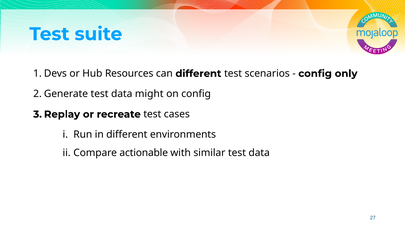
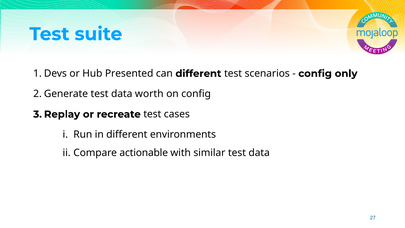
Resources: Resources -> Presented (129, 73)
might: might -> worth (149, 94)
